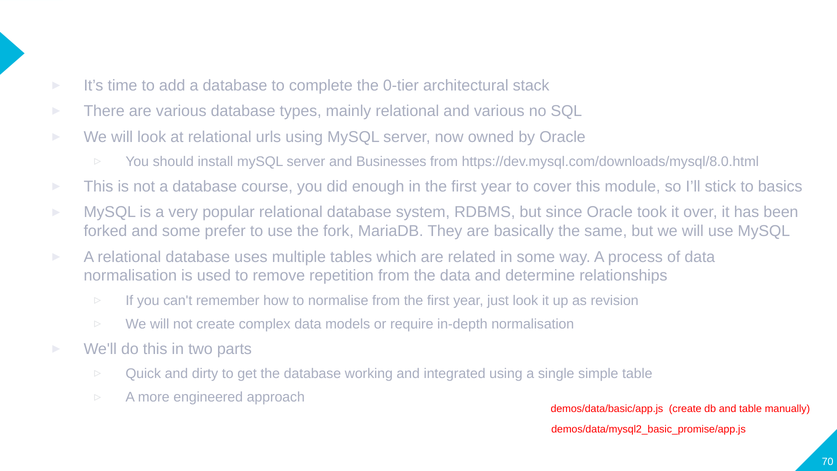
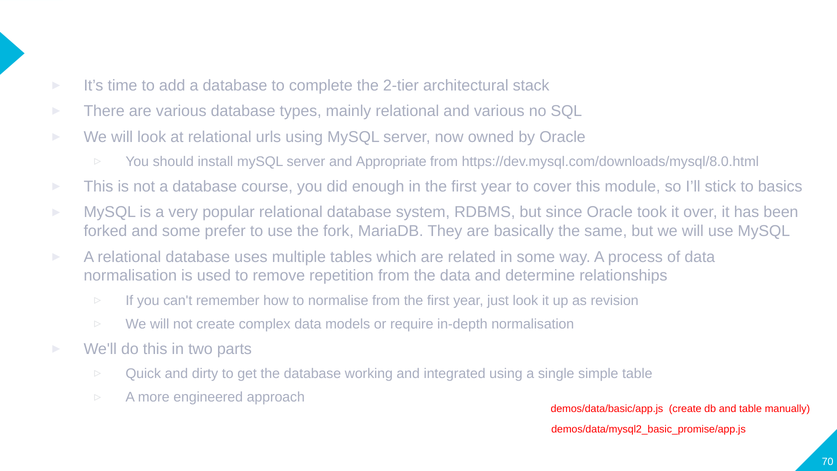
0-tier: 0-tier -> 2-tier (401, 85)
Businesses: Businesses -> Appropriate (391, 162)
